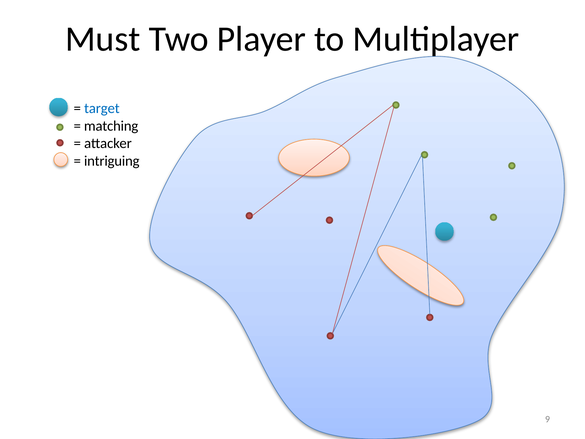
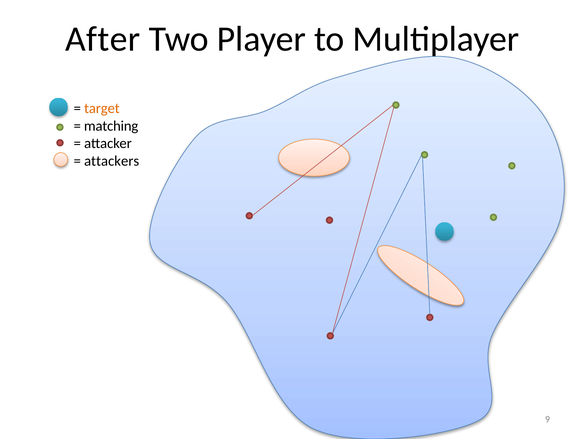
Must: Must -> After (103, 39)
target colour: blue -> orange (102, 108)
intriguing: intriguing -> attackers (112, 161)
